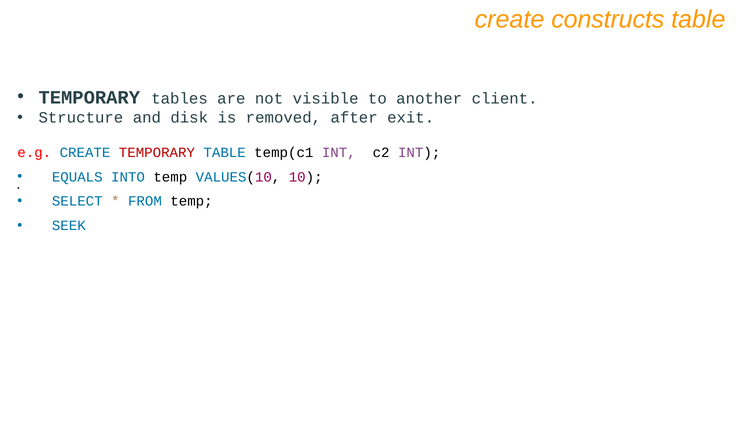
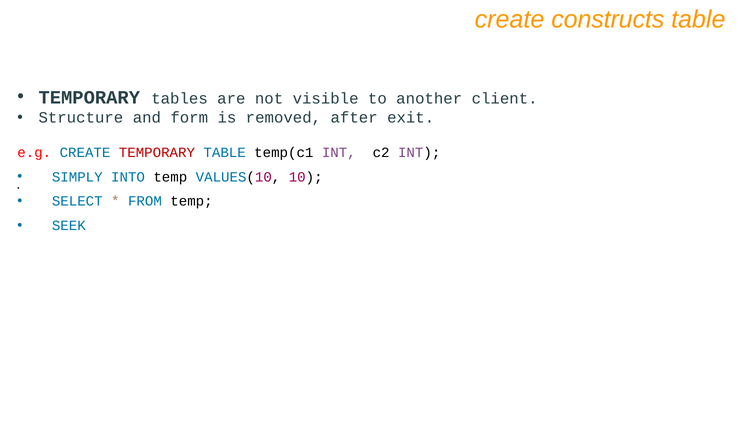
disk: disk -> form (189, 118)
EQUALS: EQUALS -> SIMPLY (77, 177)
